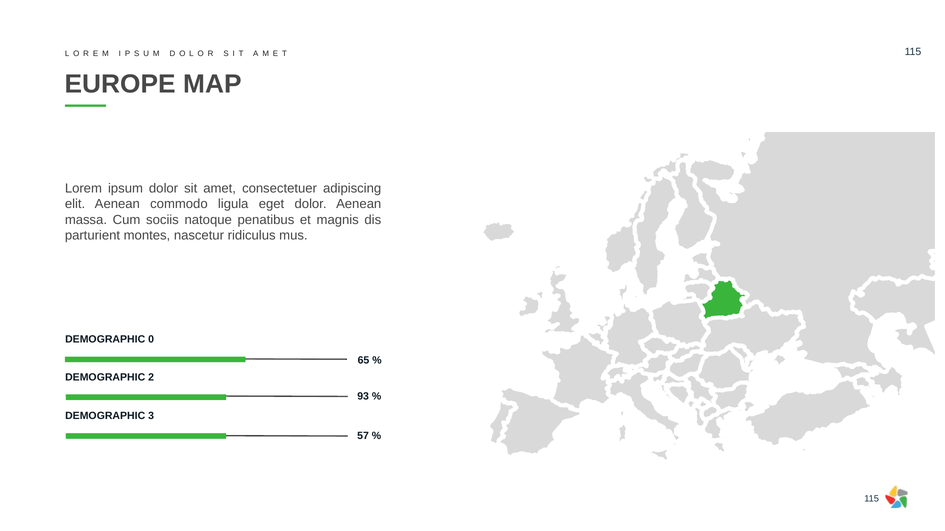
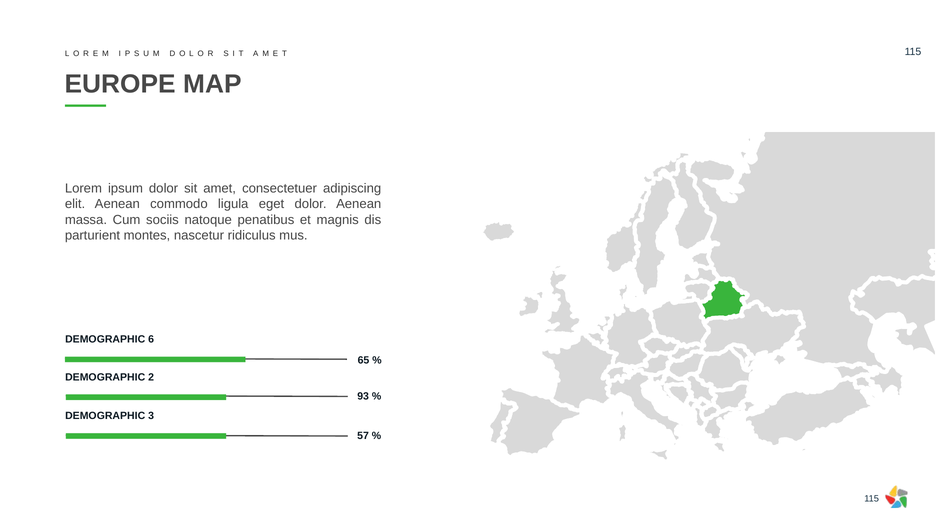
0: 0 -> 6 (151, 340)
